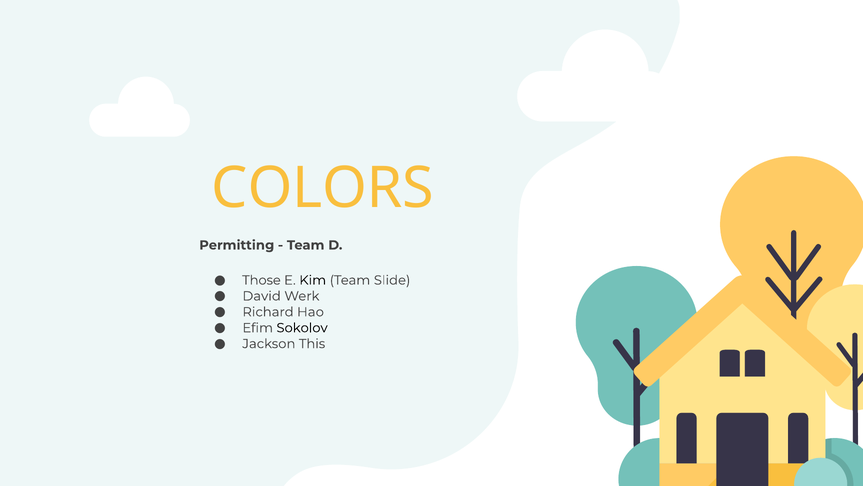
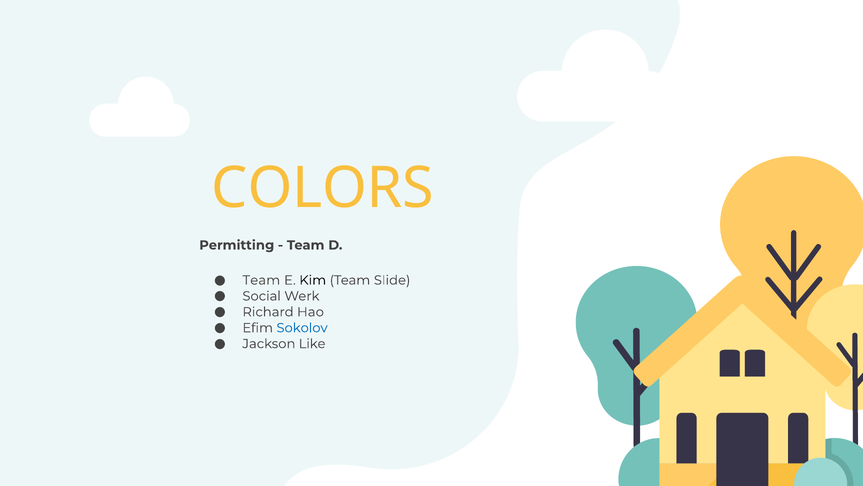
Those: Those -> Team (261, 280)
David: David -> Social (262, 296)
Sokolov colour: black -> blue (302, 328)
This: This -> Like (312, 343)
